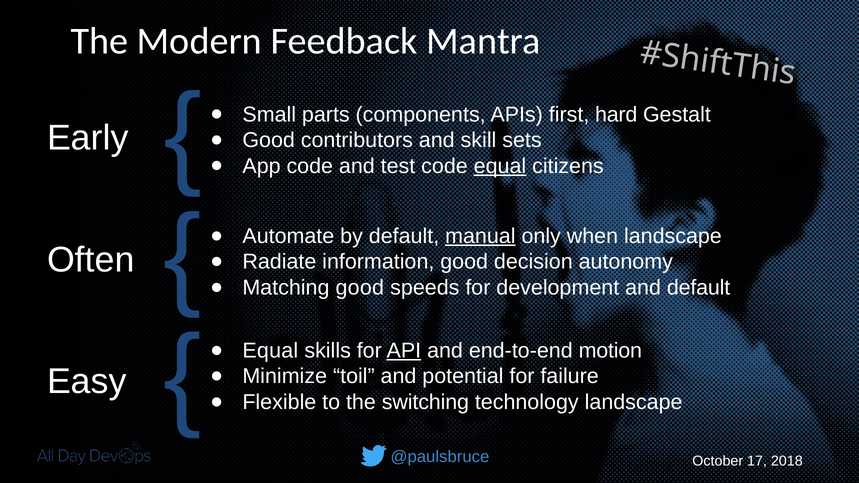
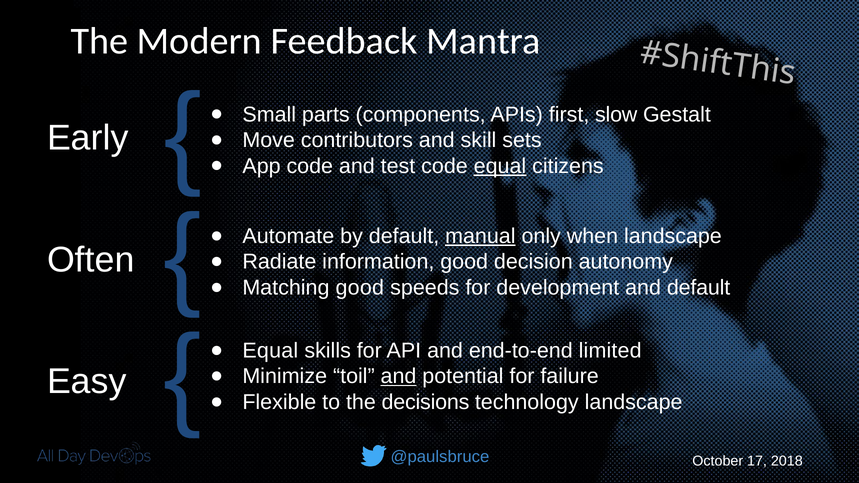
hard: hard -> slow (616, 114)
Good: Good -> Move (269, 140)
API underline: present -> none (404, 351)
motion: motion -> limited (610, 351)
and underline: none -> present (398, 376)
switching: switching -> decisions (425, 402)
